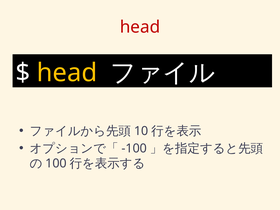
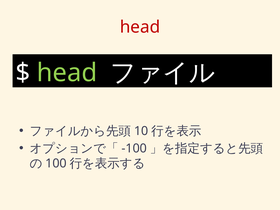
head colour: yellow -> light green (67, 73)
